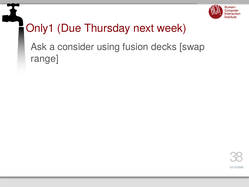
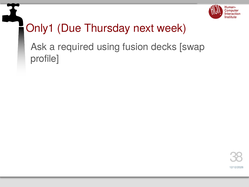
consider: consider -> required (76, 47)
range: range -> profile (45, 59)
